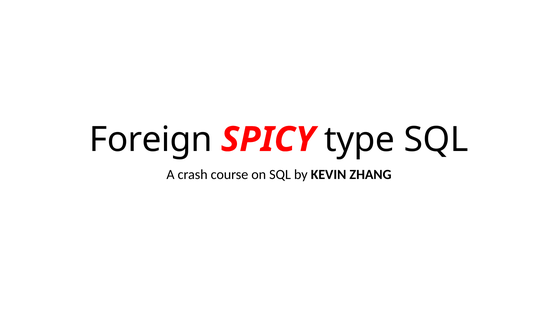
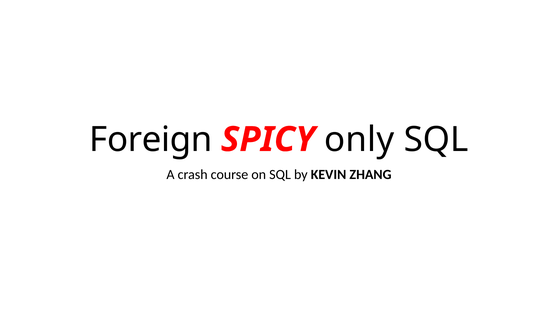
type: type -> only (359, 139)
